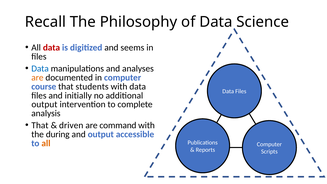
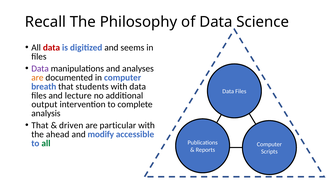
Data colour: blue -> purple (40, 69)
course: course -> breath (44, 86)
initially: initially -> lecture (78, 95)
command: command -> particular (118, 125)
during: during -> ahead (58, 134)
and output: output -> modify (101, 134)
all colour: orange -> green (46, 143)
